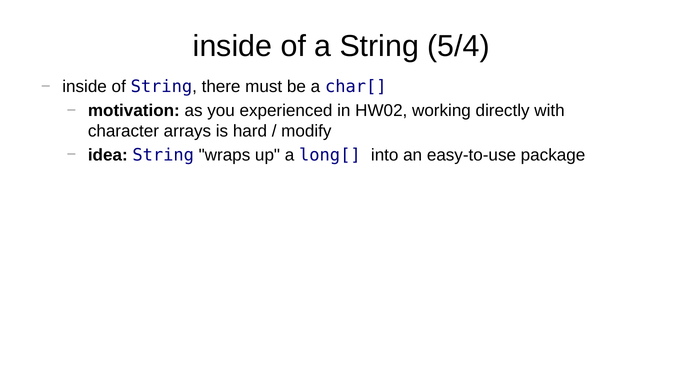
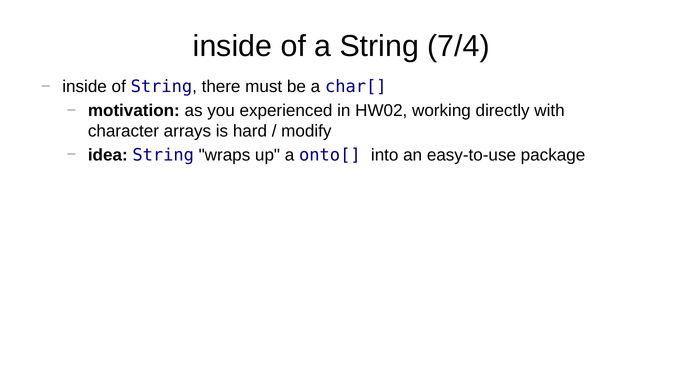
5/4: 5/4 -> 7/4 (459, 46)
long[: long[ -> onto[ (330, 155)
